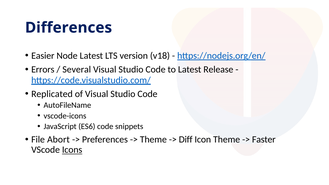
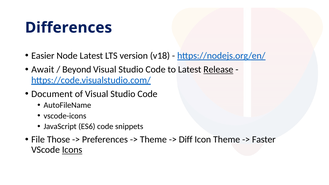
Errors: Errors -> Await (43, 70)
Several: Several -> Beyond (77, 70)
Release underline: none -> present (218, 70)
Replicated: Replicated -> Document (52, 94)
Abort: Abort -> Those (58, 140)
